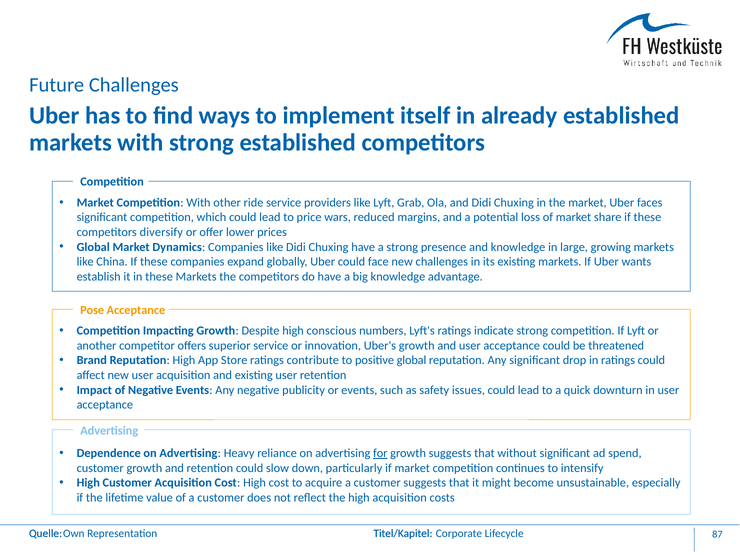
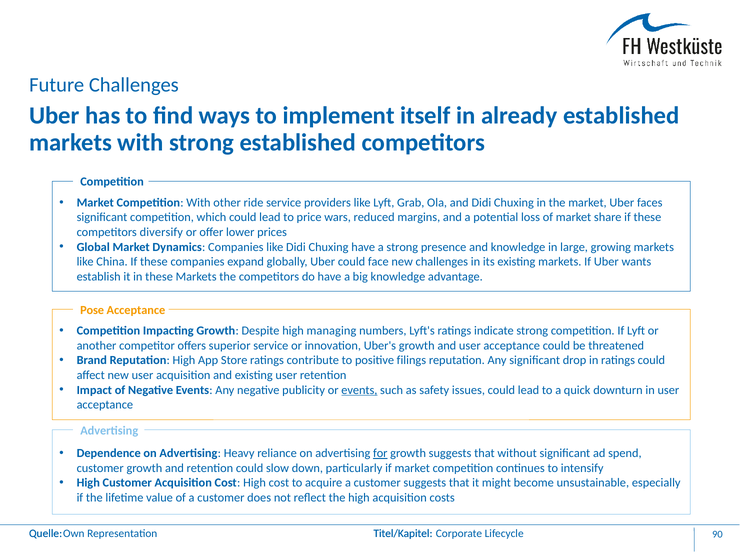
conscious: conscious -> managing (331, 331)
positive global: global -> filings (411, 360)
events underline: none -> present (359, 390)
87: 87 -> 90 (717, 534)
